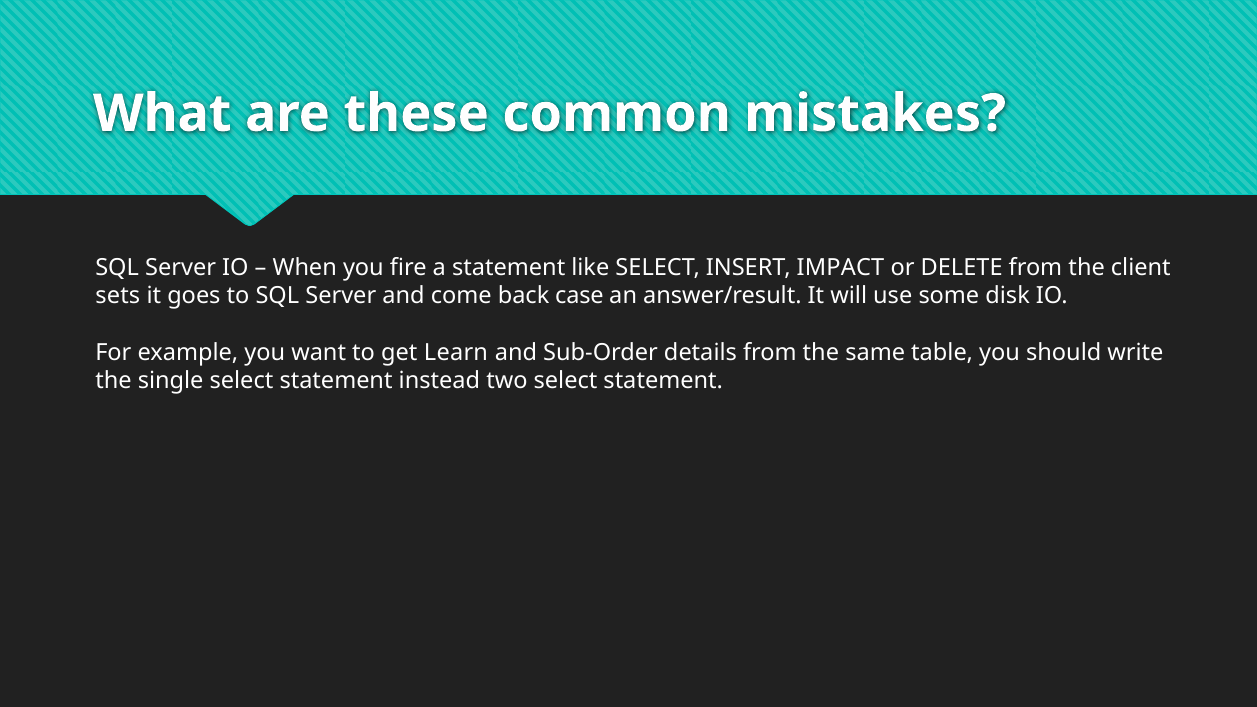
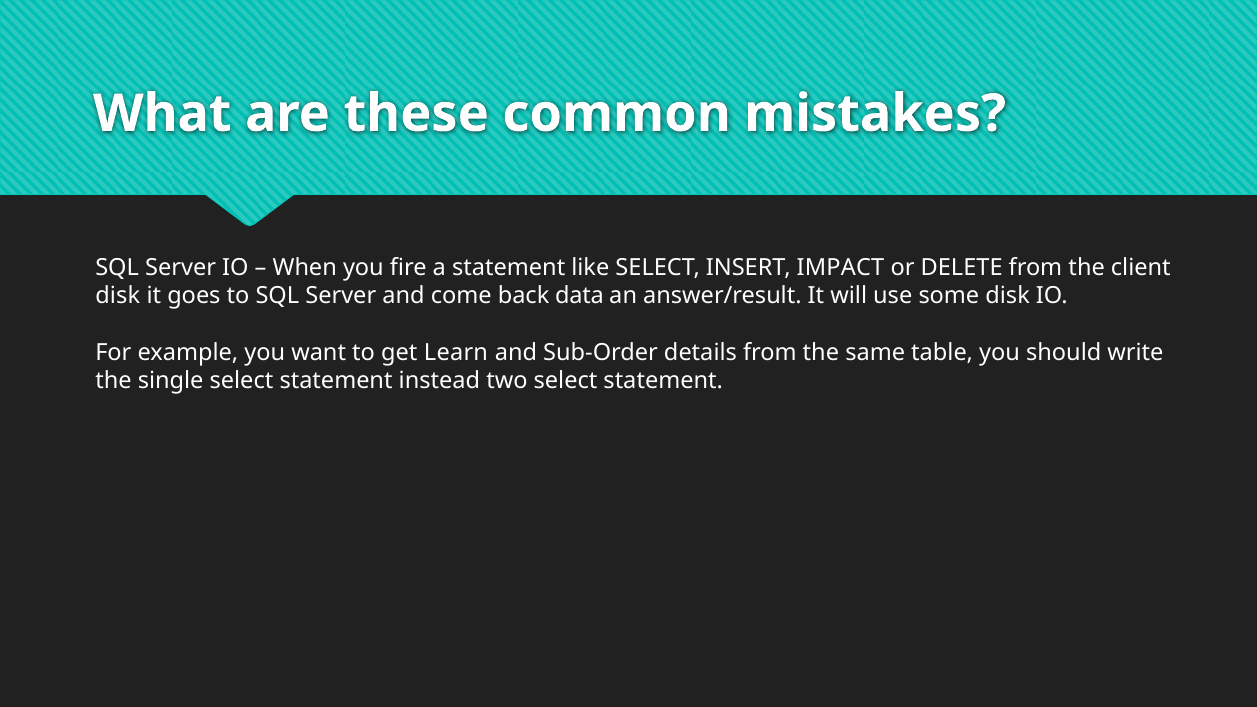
sets: sets -> disk (118, 296)
case: case -> data (579, 296)
